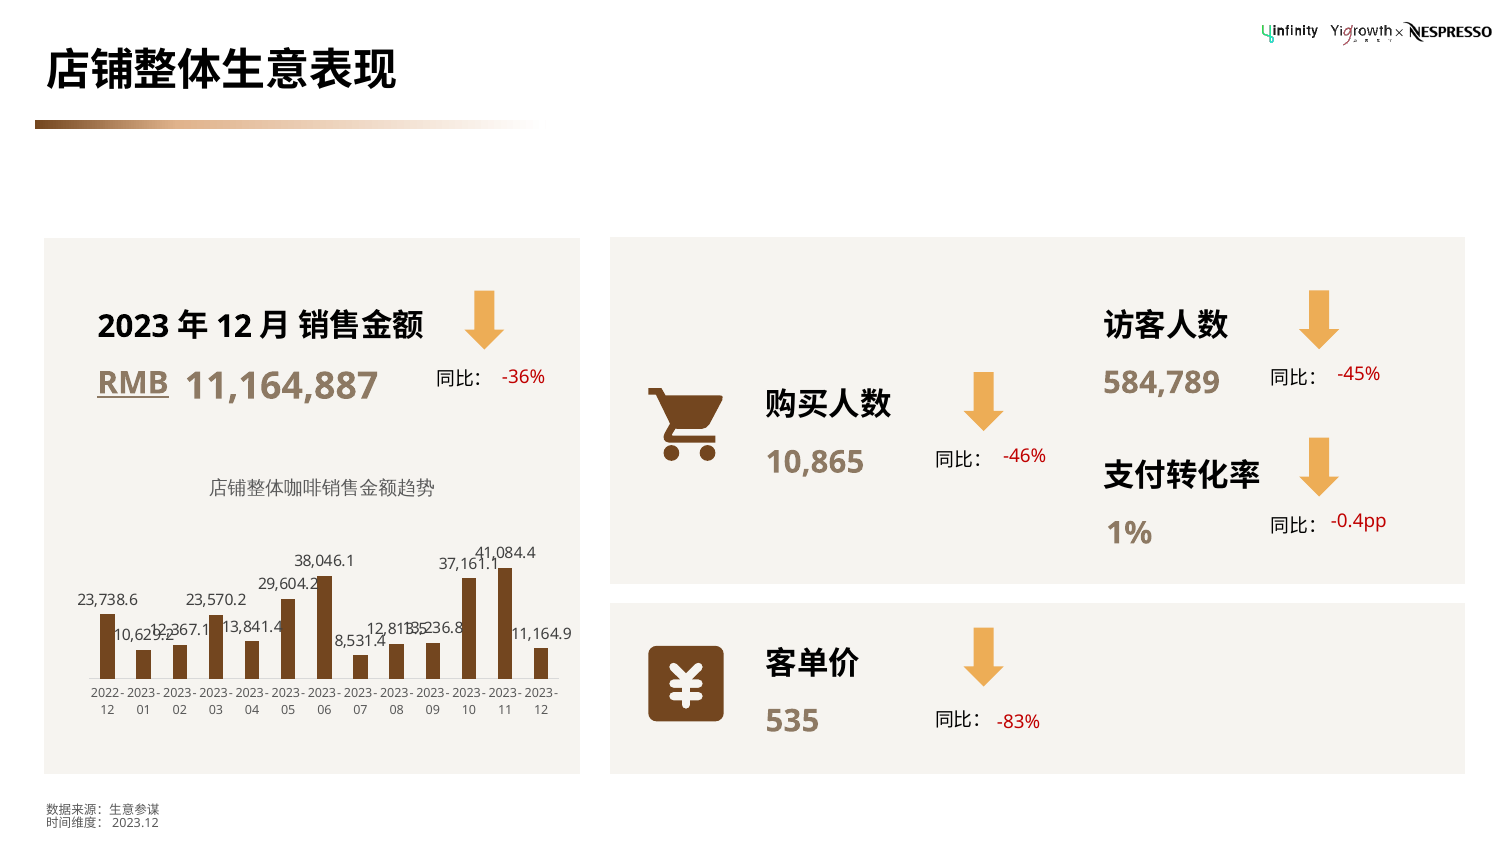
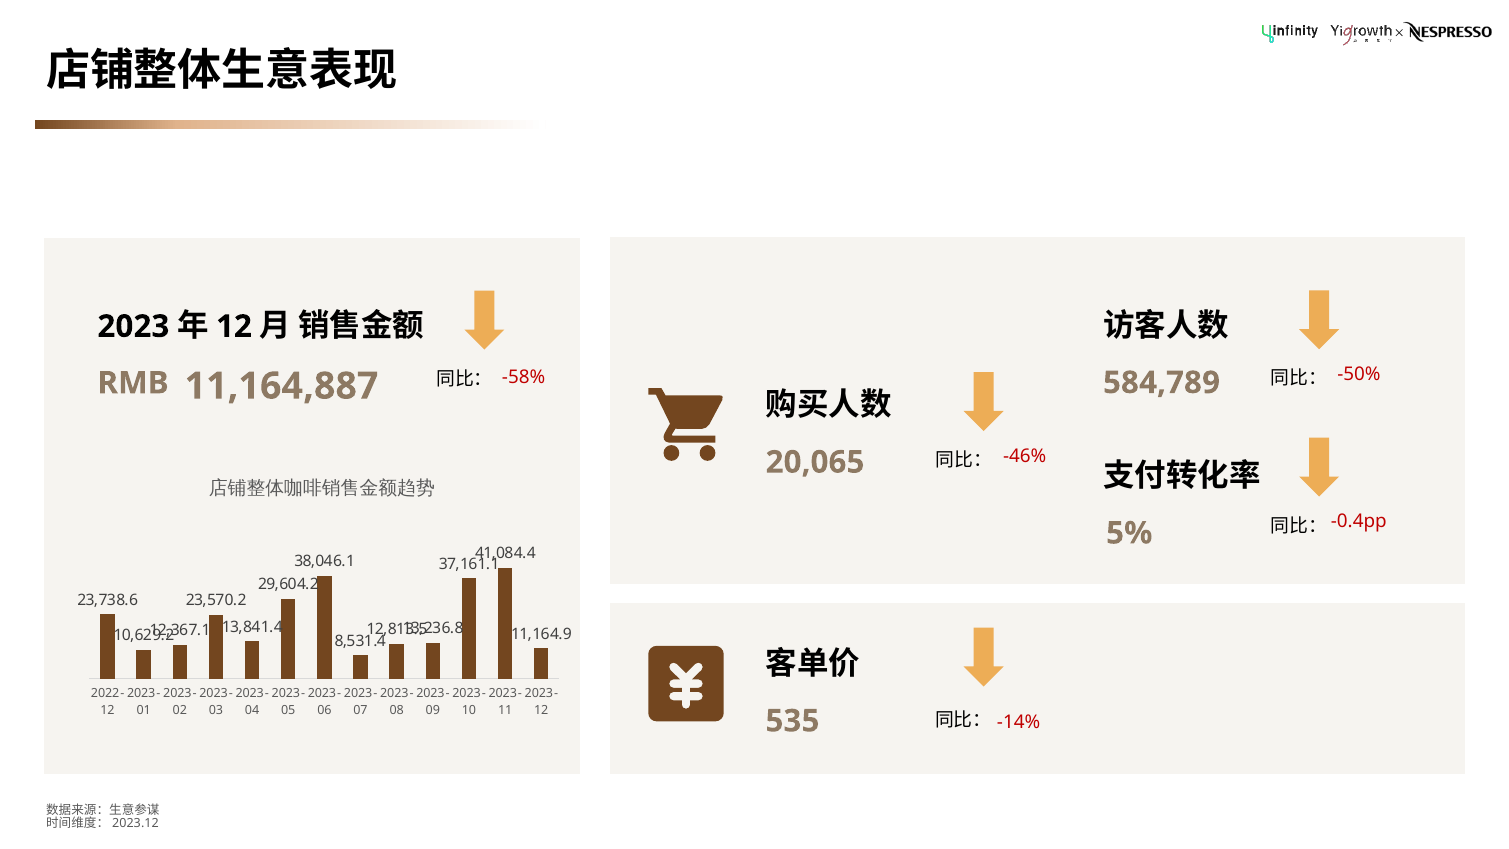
-45%: -45% -> -50% (1359, 374)
-36%: -36% -> -58% (524, 377)
RMB underline: present -> none (133, 383)
10,865: 10,865 -> 20,065 (815, 462)
1%: 1% -> 5% (1129, 533)
-83%: -83% -> -14% (1019, 722)
